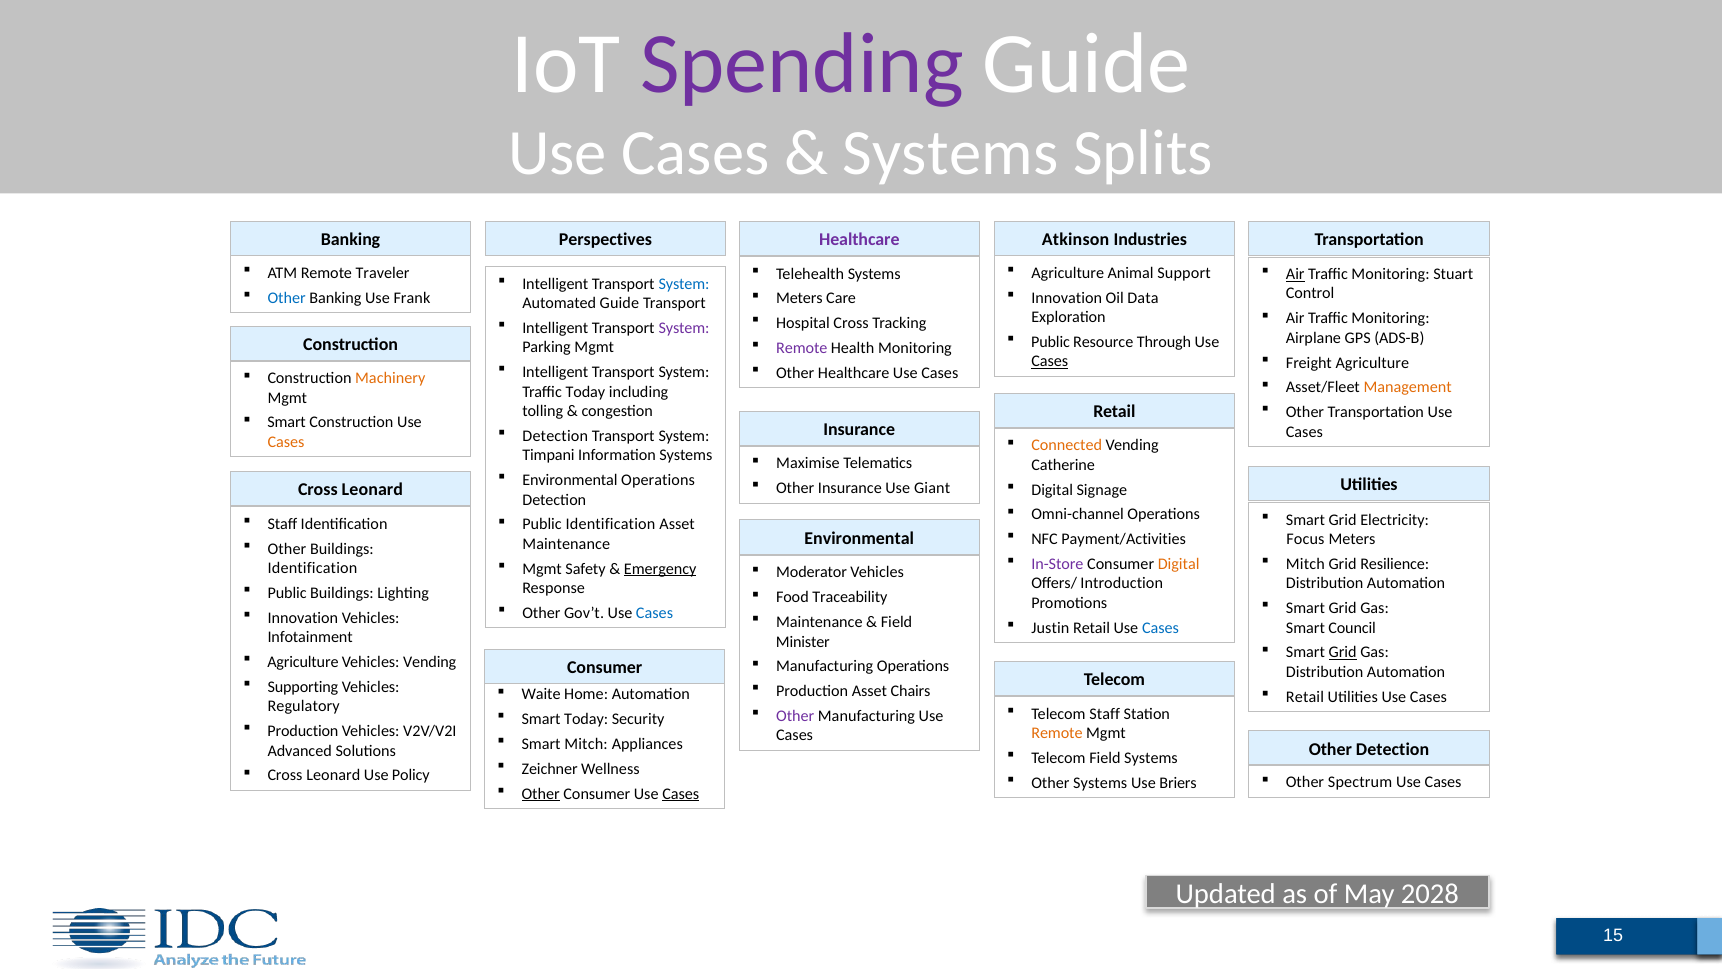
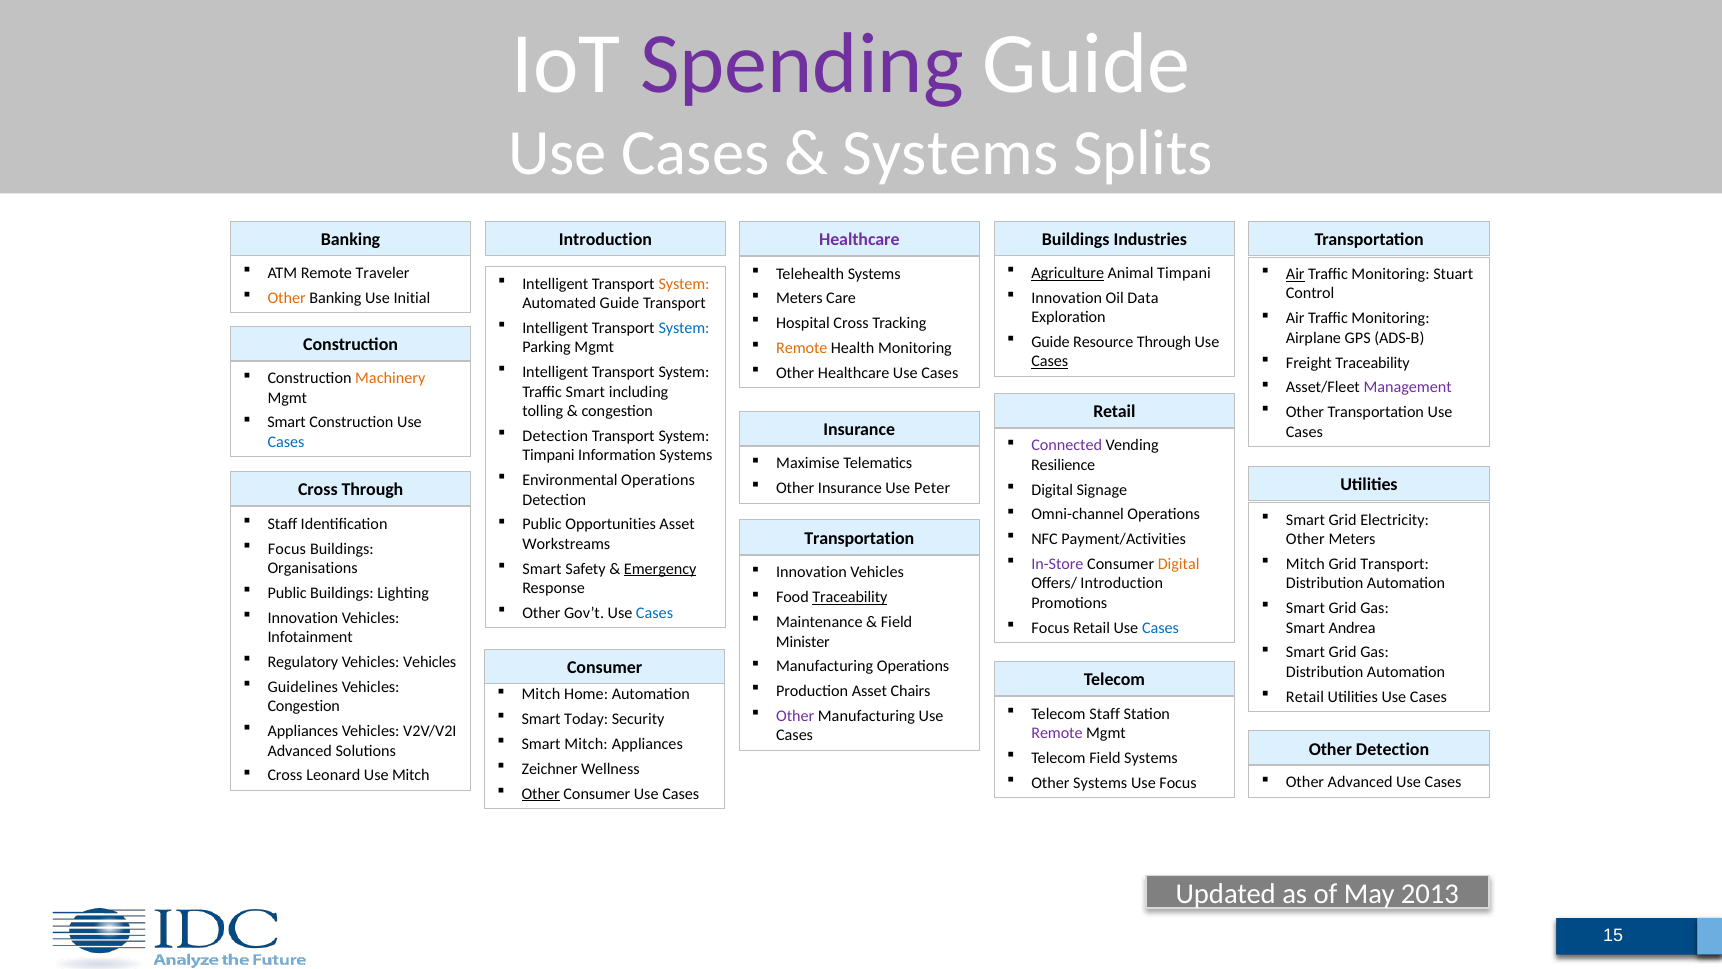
Perspectives: Perspectives -> Introduction (605, 239)
Atkinson: Atkinson -> Buildings (1076, 239)
Agriculture underline: none -> present (1068, 273)
Animal Support: Support -> Timpani (1184, 273)
System colour: blue -> orange (684, 284)
Other colour: blue -> orange (287, 298)
Frank: Frank -> Initial (412, 298)
System colour: purple -> blue (684, 328)
Public: Public -> Guide (1051, 342)
Remote colour: purple -> orange (802, 348)
Freight Agriculture: Agriculture -> Traceability (1372, 363)
Management colour: orange -> purple (1408, 387)
Traffic Today: Today -> Smart (585, 392)
Cases colour: orange -> blue (286, 442)
Connected colour: orange -> purple (1067, 445)
Catherine: Catherine -> Resilience (1063, 465)
Giant: Giant -> Peter (932, 488)
Leonard: Leonard -> Through (372, 489)
Public Identification: Identification -> Opportunities (611, 524)
Environmental: Environmental -> Transportation (859, 538)
Focus: Focus -> Other (1305, 539)
Maintenance: Maintenance -> Workstreams (566, 544)
Other: Other -> Focus (287, 549)
Grid Resilience: Resilience -> Transport (1395, 564)
Mgmt: Mgmt -> Smart (542, 569)
Identification: Identification -> Organisations (313, 568)
Moderator: Moderator -> Innovation (812, 572)
Traceability underline: none -> present (850, 597)
Justin: Justin -> Focus (1050, 628)
Council: Council -> Andrea (1352, 627)
Grid underline: present -> none (1343, 652)
Agriculture: Agriculture -> Regulatory (303, 662)
Vehicles Vending: Vending -> Vehicles (430, 662)
Supporting: Supporting -> Guidelines (303, 687)
Waite: Waite -> Mitch (541, 694)
Regulatory: Regulatory -> Congestion (304, 706)
Production: Production -> Appliances (303, 731)
Remote colour: orange -> purple (1057, 733)
Use Policy: Policy -> Mitch (411, 775)
Other Spectrum: Spectrum -> Advanced (1360, 782)
Use Briers: Briers -> Focus (1178, 783)
Cases underline: present -> none (681, 793)
2028: 2028 -> 2013 (1430, 893)
